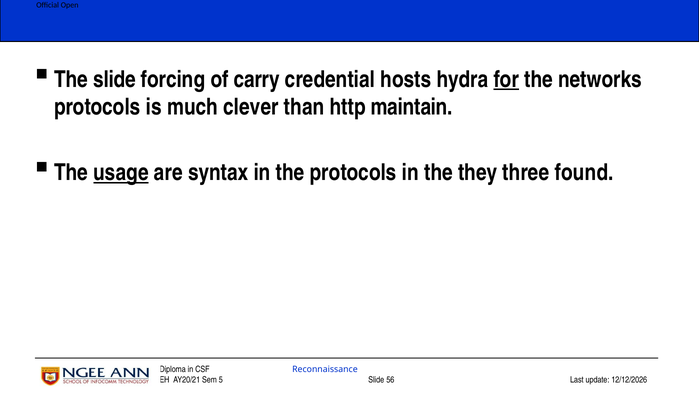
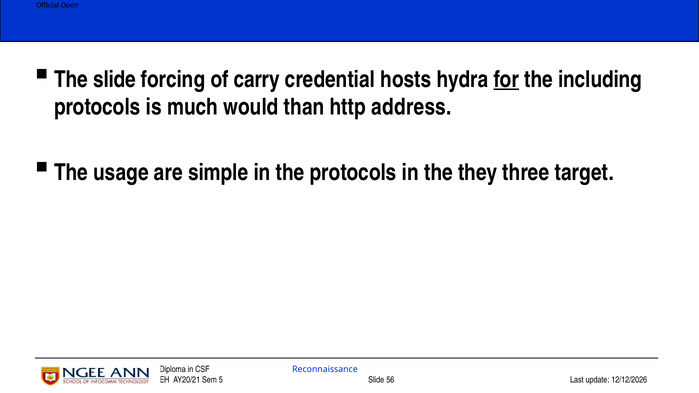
networks: networks -> including (600, 79)
clever: clever -> would (251, 107)
maintain: maintain -> address (411, 107)
usage underline: present -> none (121, 173)
syntax: syntax -> simple (218, 173)
found: found -> target (584, 173)
